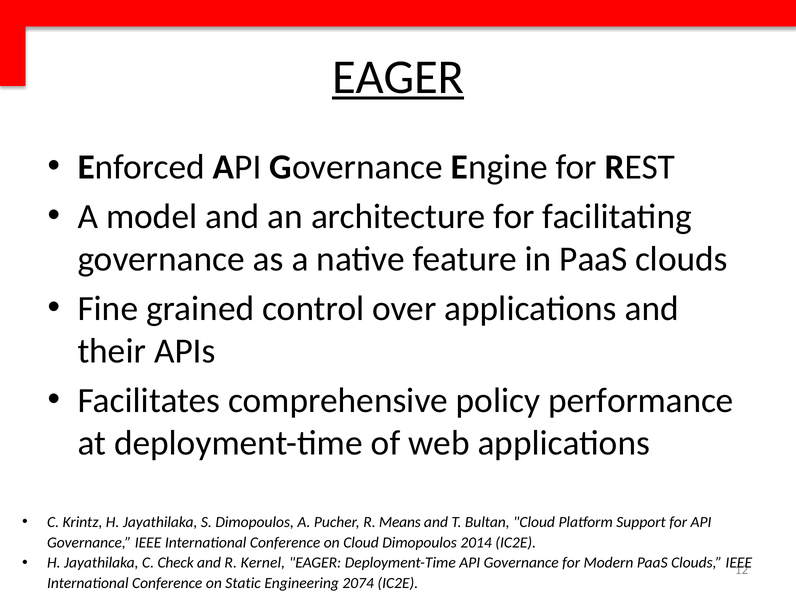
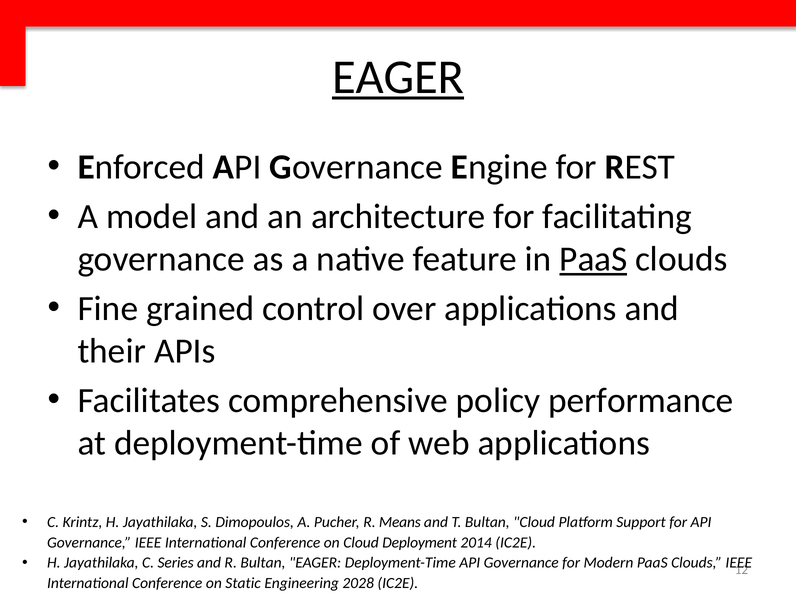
PaaS underline: none -> present (593, 259)
Cloud Dimopoulos: Dimopoulos -> Deployment (420, 542)
Check: Check -> Series (176, 563)
R Kernel: Kernel -> Bultan (263, 563)
2074: 2074 -> 2028 (358, 583)
